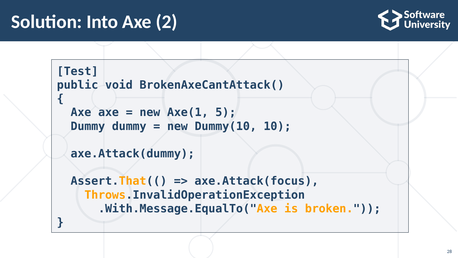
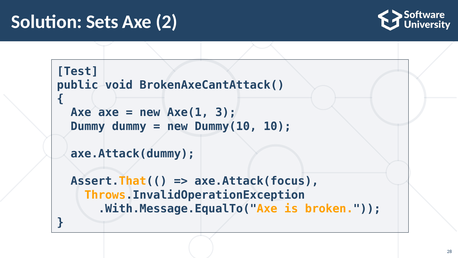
Into: Into -> Sets (102, 22)
5: 5 -> 3 (226, 112)
